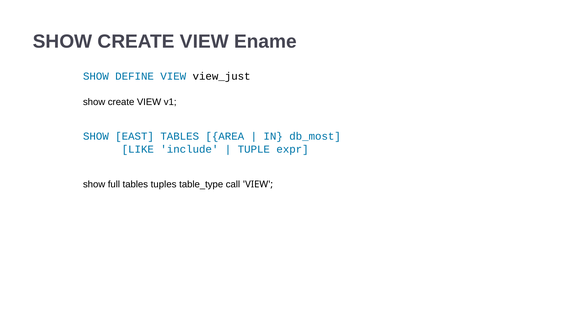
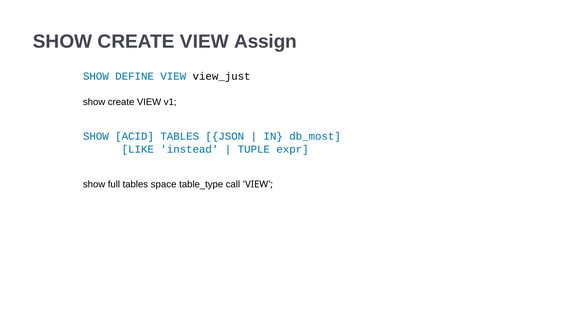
Ename: Ename -> Assign (266, 41)
EAST: EAST -> ACID (135, 136)
AREA: AREA -> JSON (225, 136)
include: include -> instead (189, 149)
tuples: tuples -> space (164, 184)
